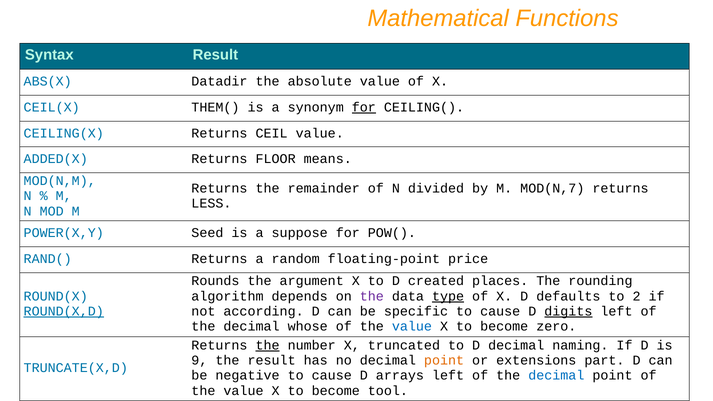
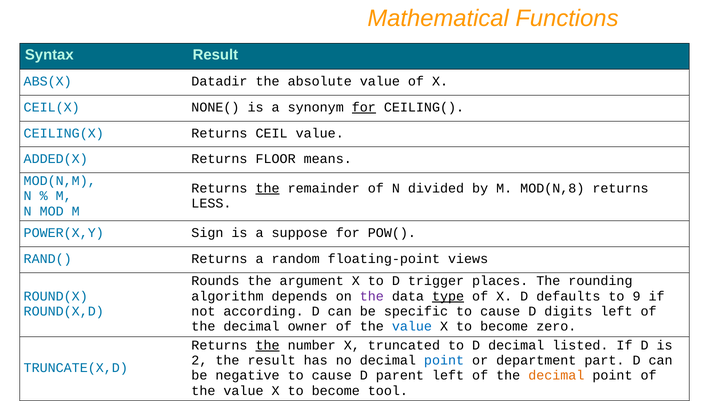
THEM(: THEM( -> NONE( (215, 107)
the underline: none -> present (268, 188)
MOD(N,7: MOD(N,7 -> MOD(N,8 (552, 188)
Seed: Seed -> Sign (207, 233)
price: price -> views (468, 259)
created: created -> trigger (436, 281)
2: 2 -> 9 (637, 296)
ROUND(X,D underline: present -> none (64, 311)
digits underline: present -> none (568, 311)
whose: whose -> owner (308, 327)
naming: naming -> listed (580, 345)
9: 9 -> 2 (199, 360)
point colour: orange -> blue (444, 360)
extensions: extensions -> department (536, 360)
arrays: arrays -> parent (400, 376)
decimal colour: blue -> orange (556, 376)
